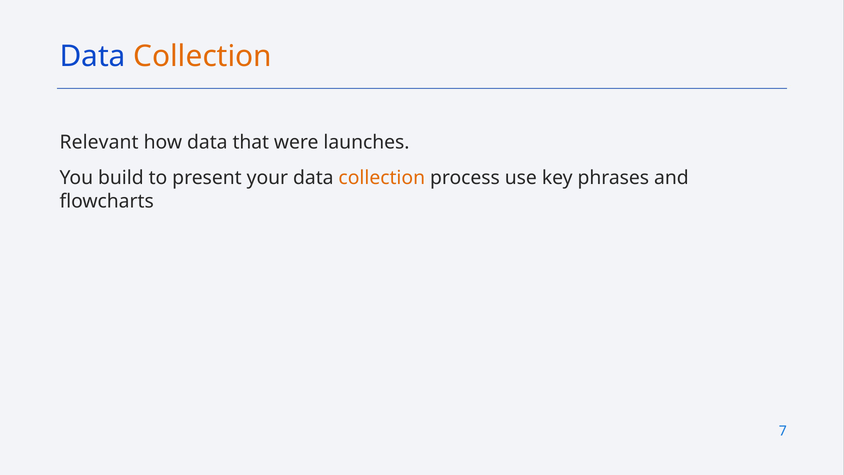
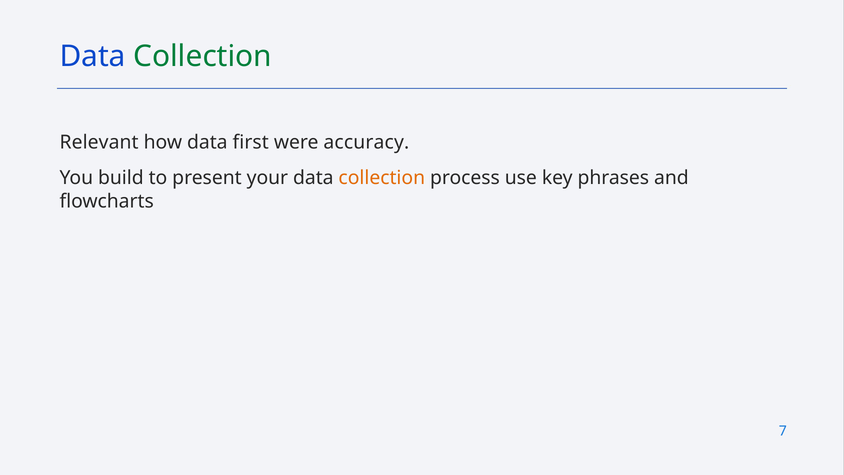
Collection colour: orange -> green (203, 56)
that: that -> first (251, 142)
launches: launches -> accuracy (366, 142)
